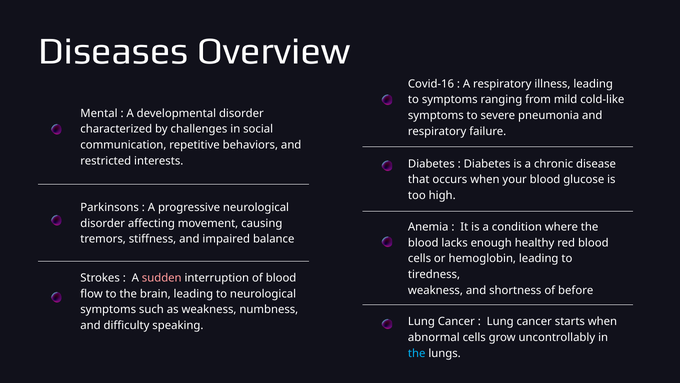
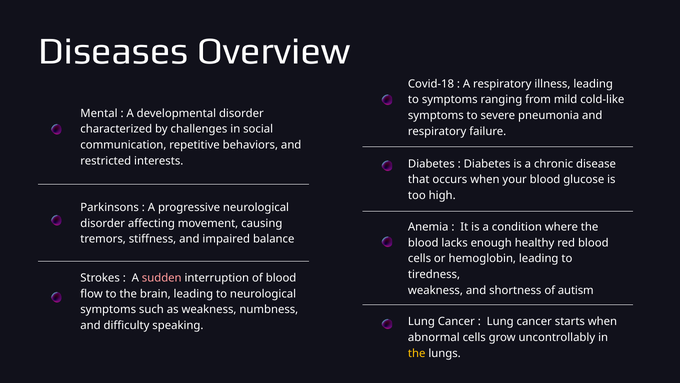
Covid-16: Covid-16 -> Covid-18 (431, 84)
before: before -> autism (576, 290)
the colour: light blue -> yellow (417, 353)
